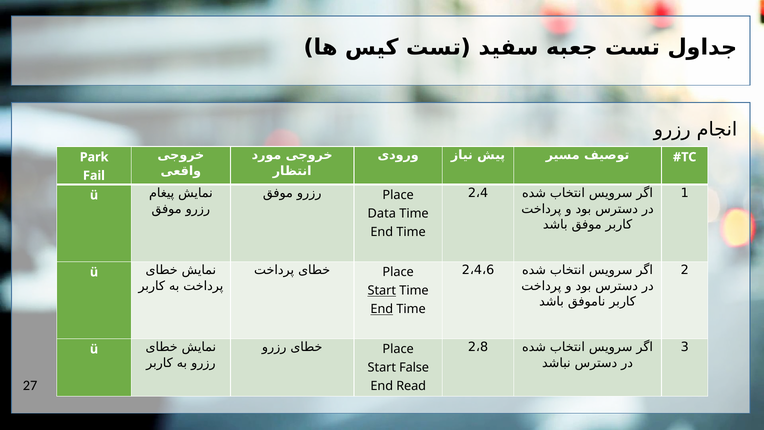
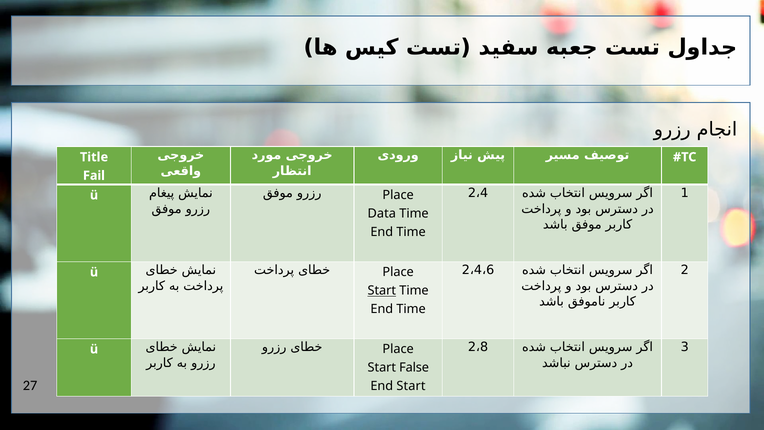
Park: Park -> Title (94, 157)
End underline: present -> none (382, 309)
End Read: Read -> Start (411, 386)
